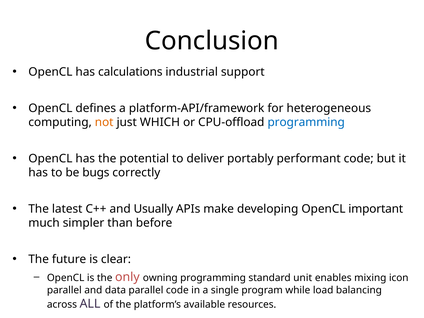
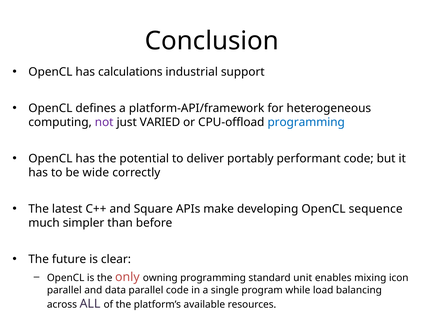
not colour: orange -> purple (104, 122)
WHICH: WHICH -> VARIED (160, 122)
bugs: bugs -> wide (96, 173)
Usually: Usually -> Square (153, 209)
important: important -> sequence (376, 209)
